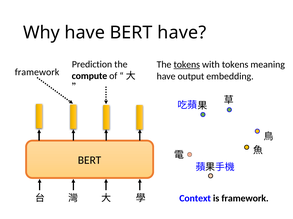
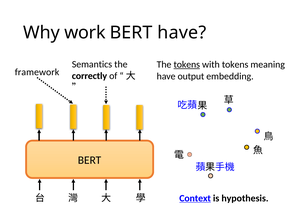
Why have: have -> work (85, 33)
Prediction: Prediction -> Semantics (92, 65)
compute: compute -> correctly (89, 76)
Context underline: none -> present (195, 199)
is framework: framework -> hypothesis (245, 199)
